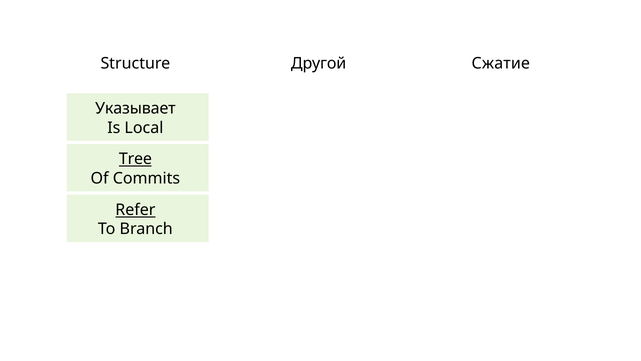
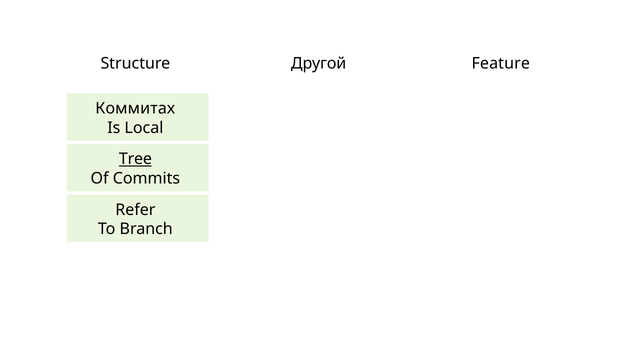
Сжатие: Сжатие -> Feature (501, 63)
Указывает: Указывает -> Коммитах (135, 108)
Refer underline: present -> none (135, 210)
